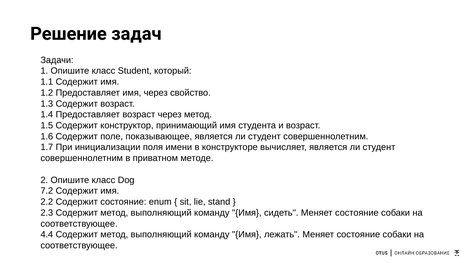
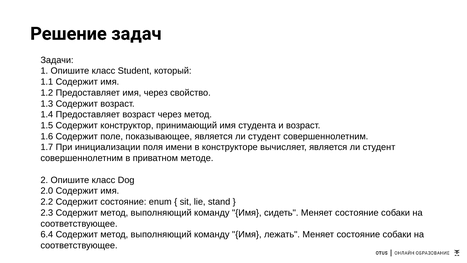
7.2: 7.2 -> 2.0 (47, 191)
4.4: 4.4 -> 6.4 (47, 234)
